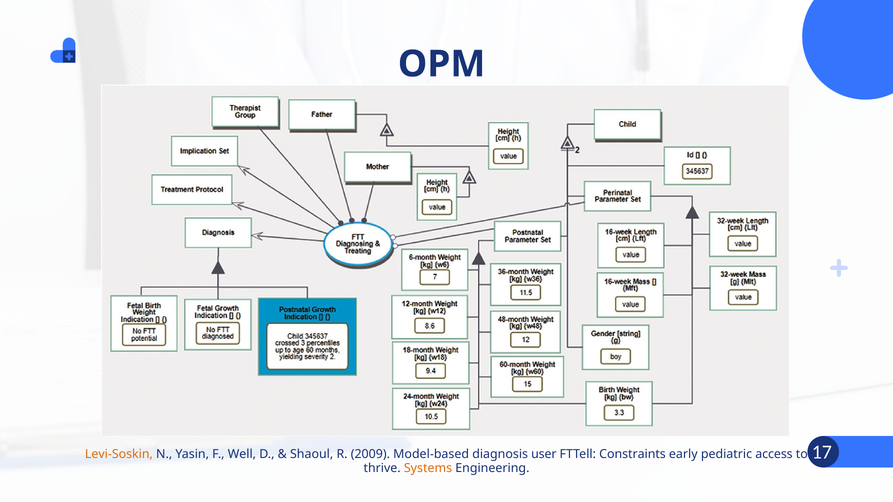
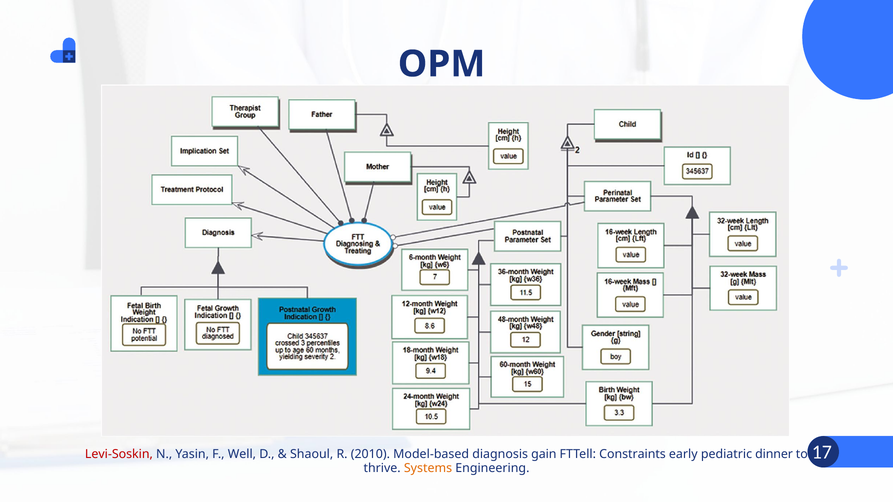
Levi‐Soskin colour: orange -> red (119, 455)
2009: 2009 -> 2010 (370, 455)
user: user -> gain (544, 455)
access: access -> dinner (774, 455)
